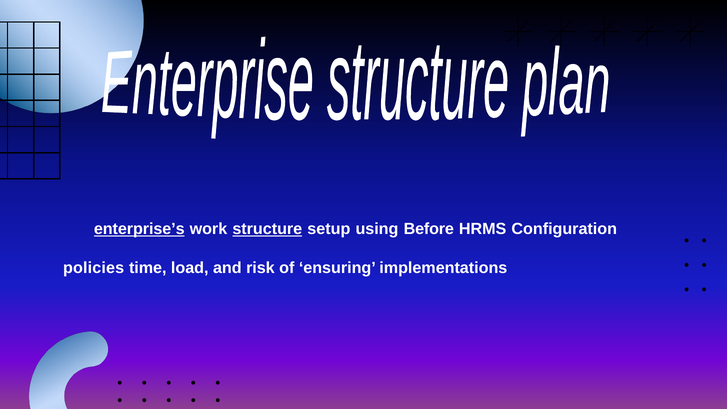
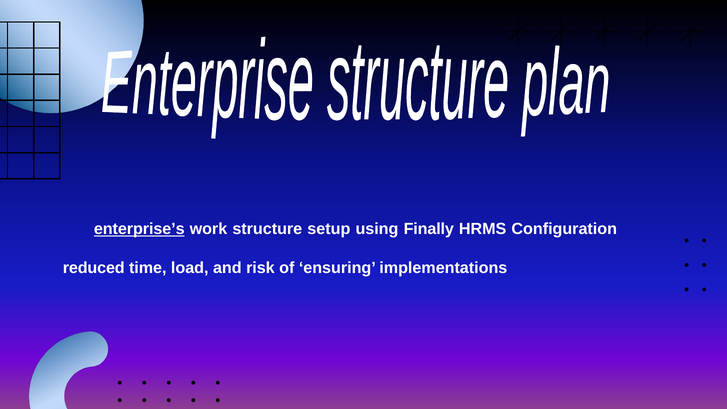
structure underline: present -> none (267, 229)
Before: Before -> Finally (429, 229)
policies: policies -> reduced (94, 268)
